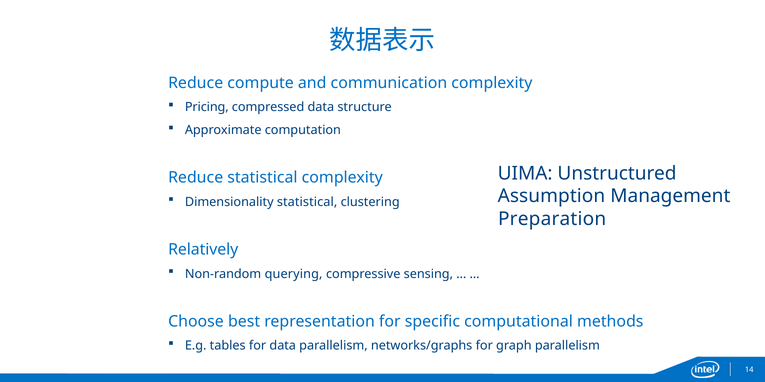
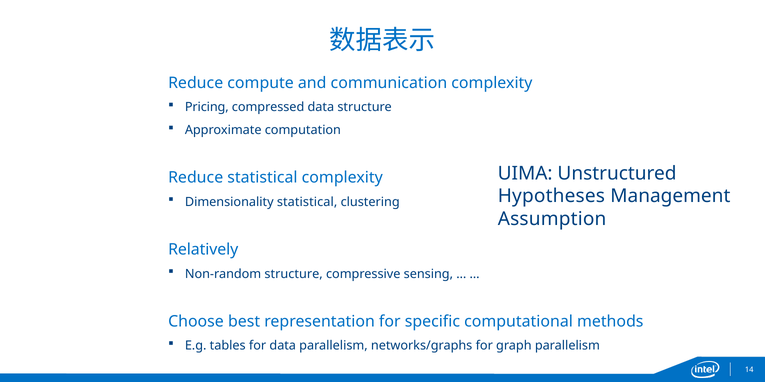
Assumption: Assumption -> Hypotheses (551, 196)
Preparation: Preparation -> Assumption (552, 219)
Non-random querying: querying -> structure (294, 274)
